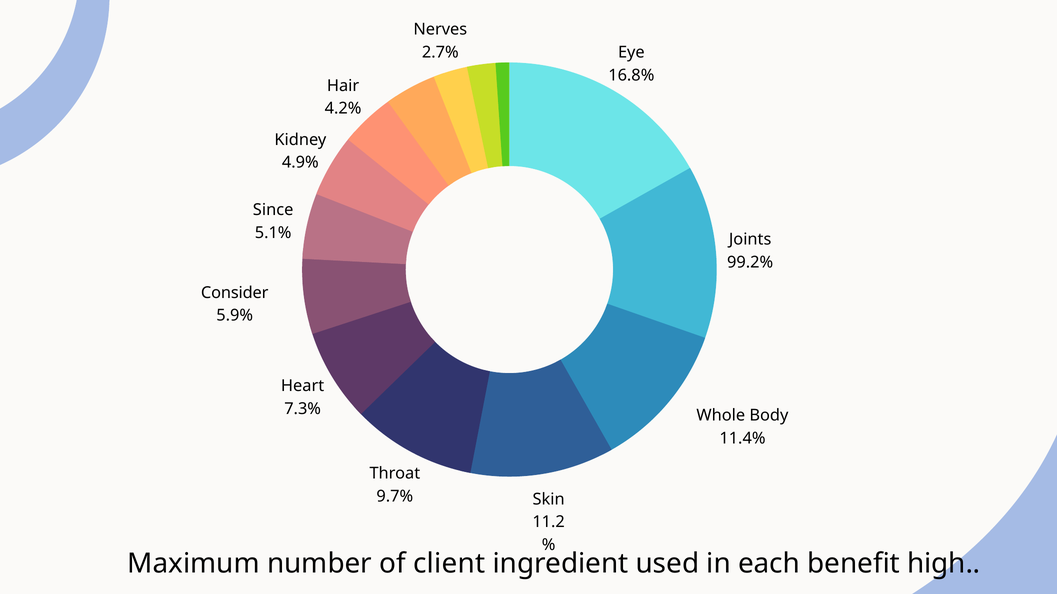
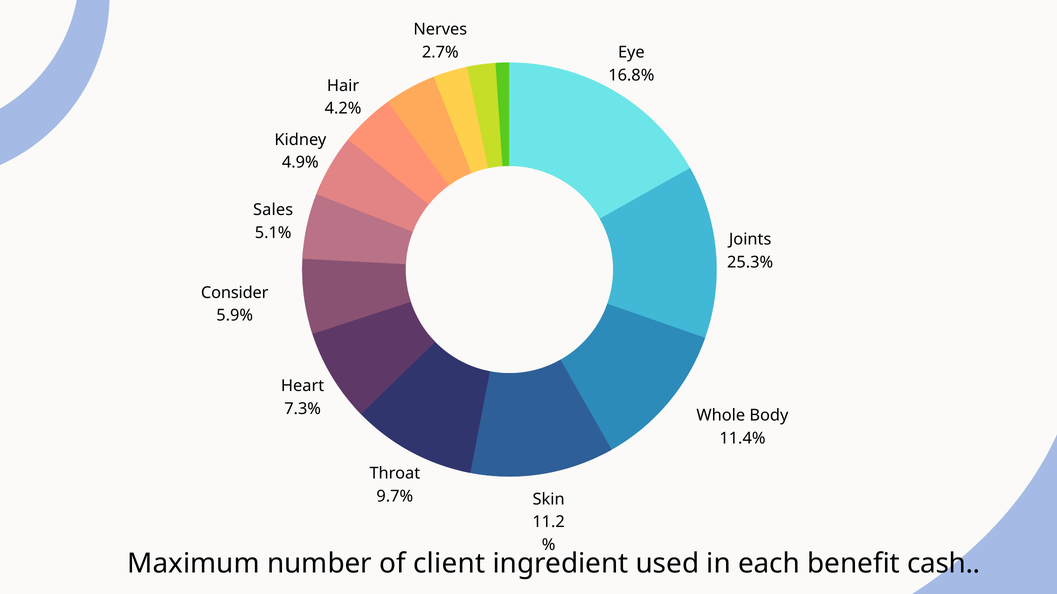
Since: Since -> Sales (273, 210)
99.2%: 99.2% -> 25.3% (750, 263)
high: high -> cash (944, 564)
